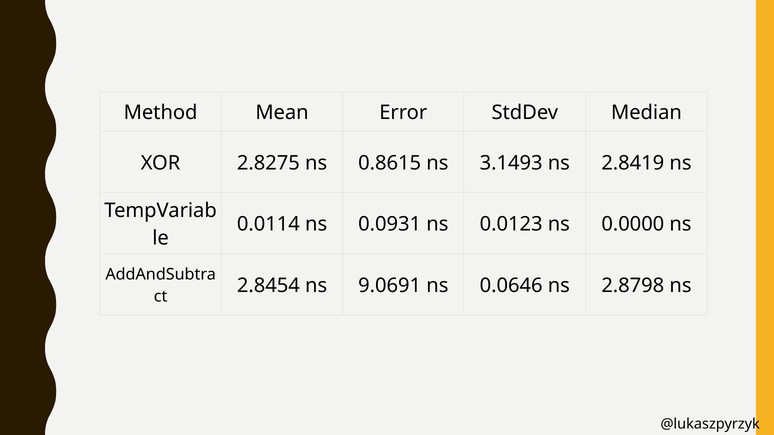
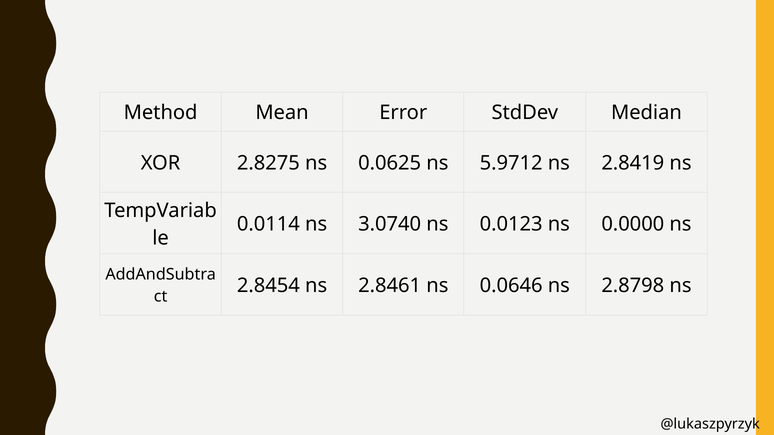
0.8615: 0.8615 -> 0.0625 (390, 163)
3.1493: 3.1493 -> 5.9712 (511, 163)
0.0931: 0.0931 -> 3.0740 (390, 224)
9.0691: 9.0691 -> 2.8461 (390, 286)
